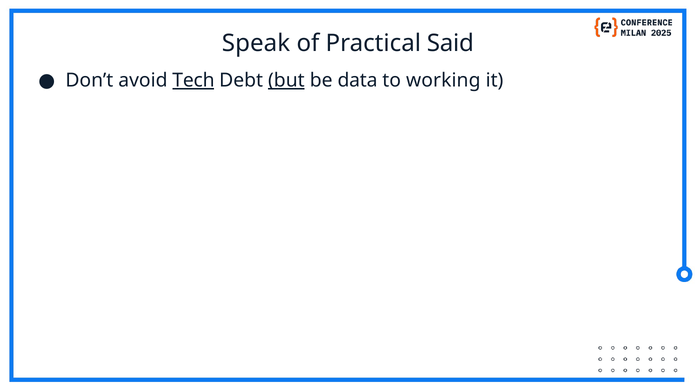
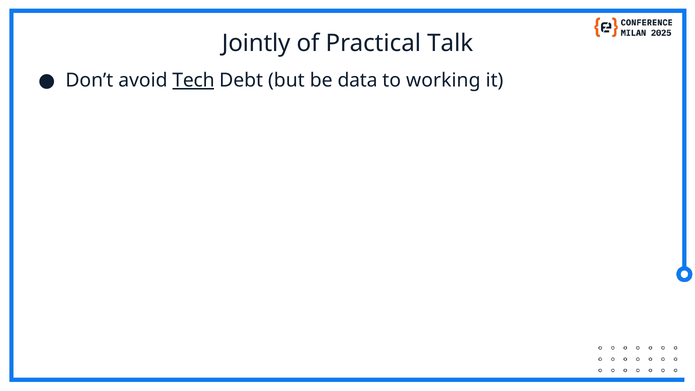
Speak: Speak -> Jointly (256, 43)
Said: Said -> Talk (450, 43)
but underline: present -> none (286, 80)
